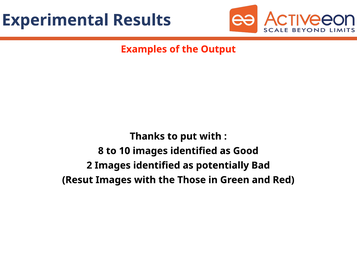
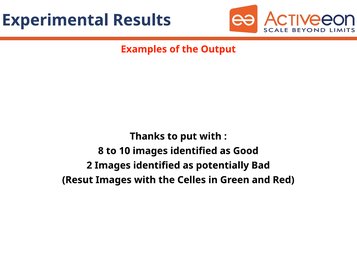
Those: Those -> Celles (192, 180)
